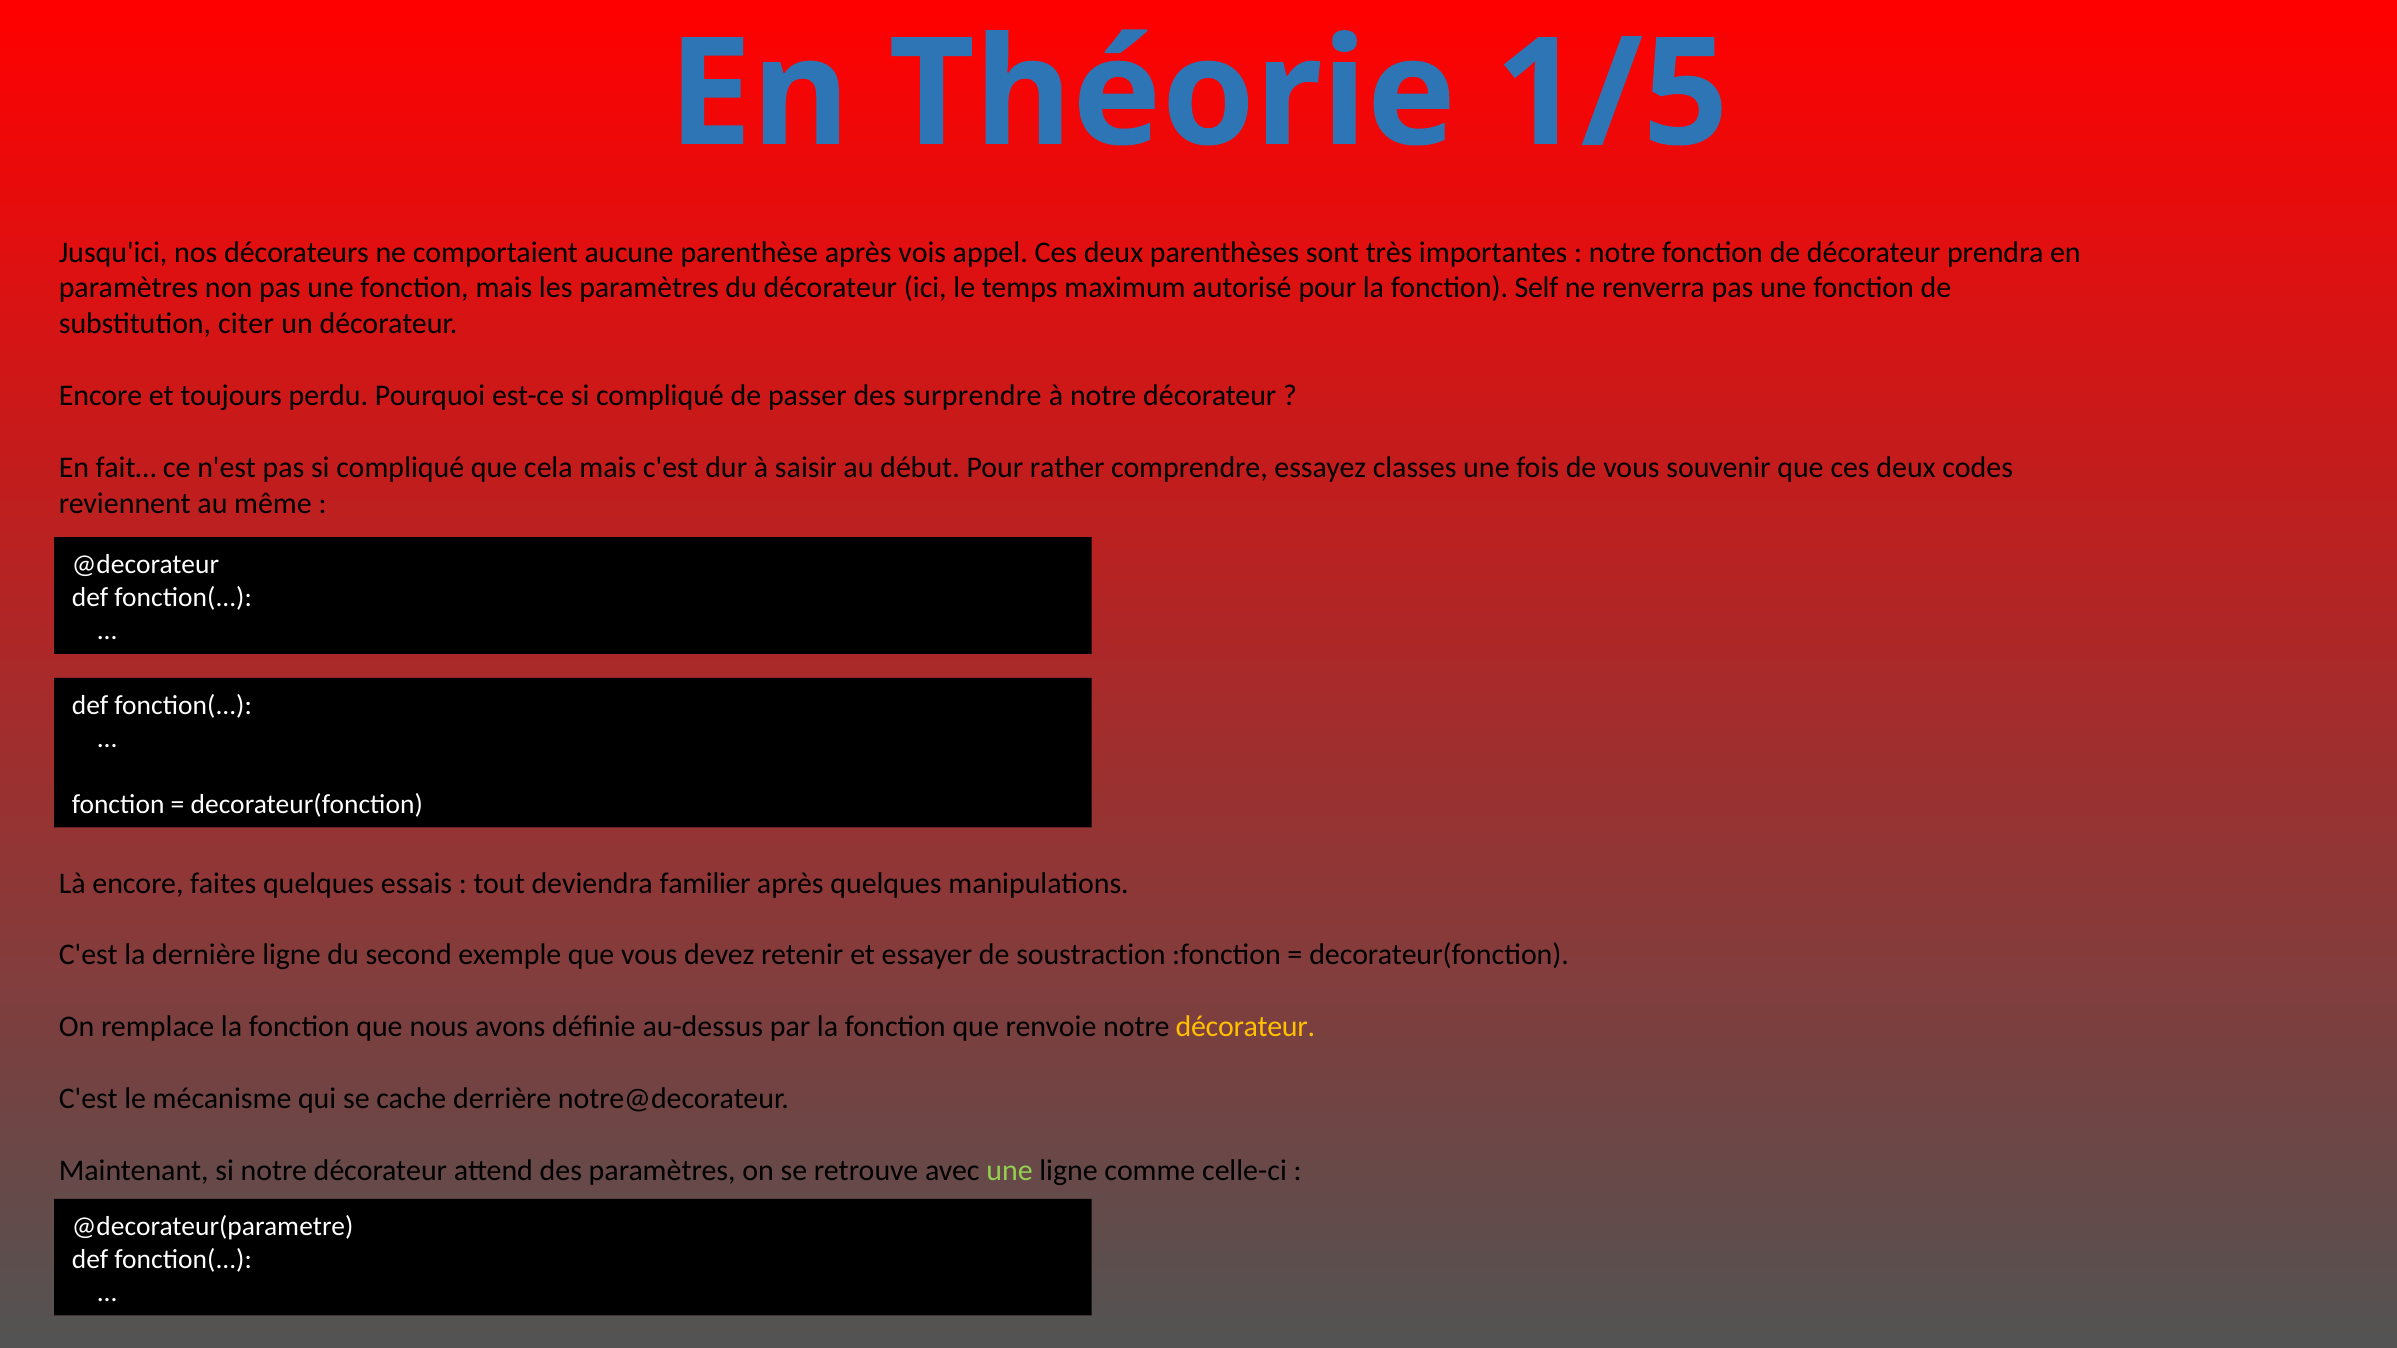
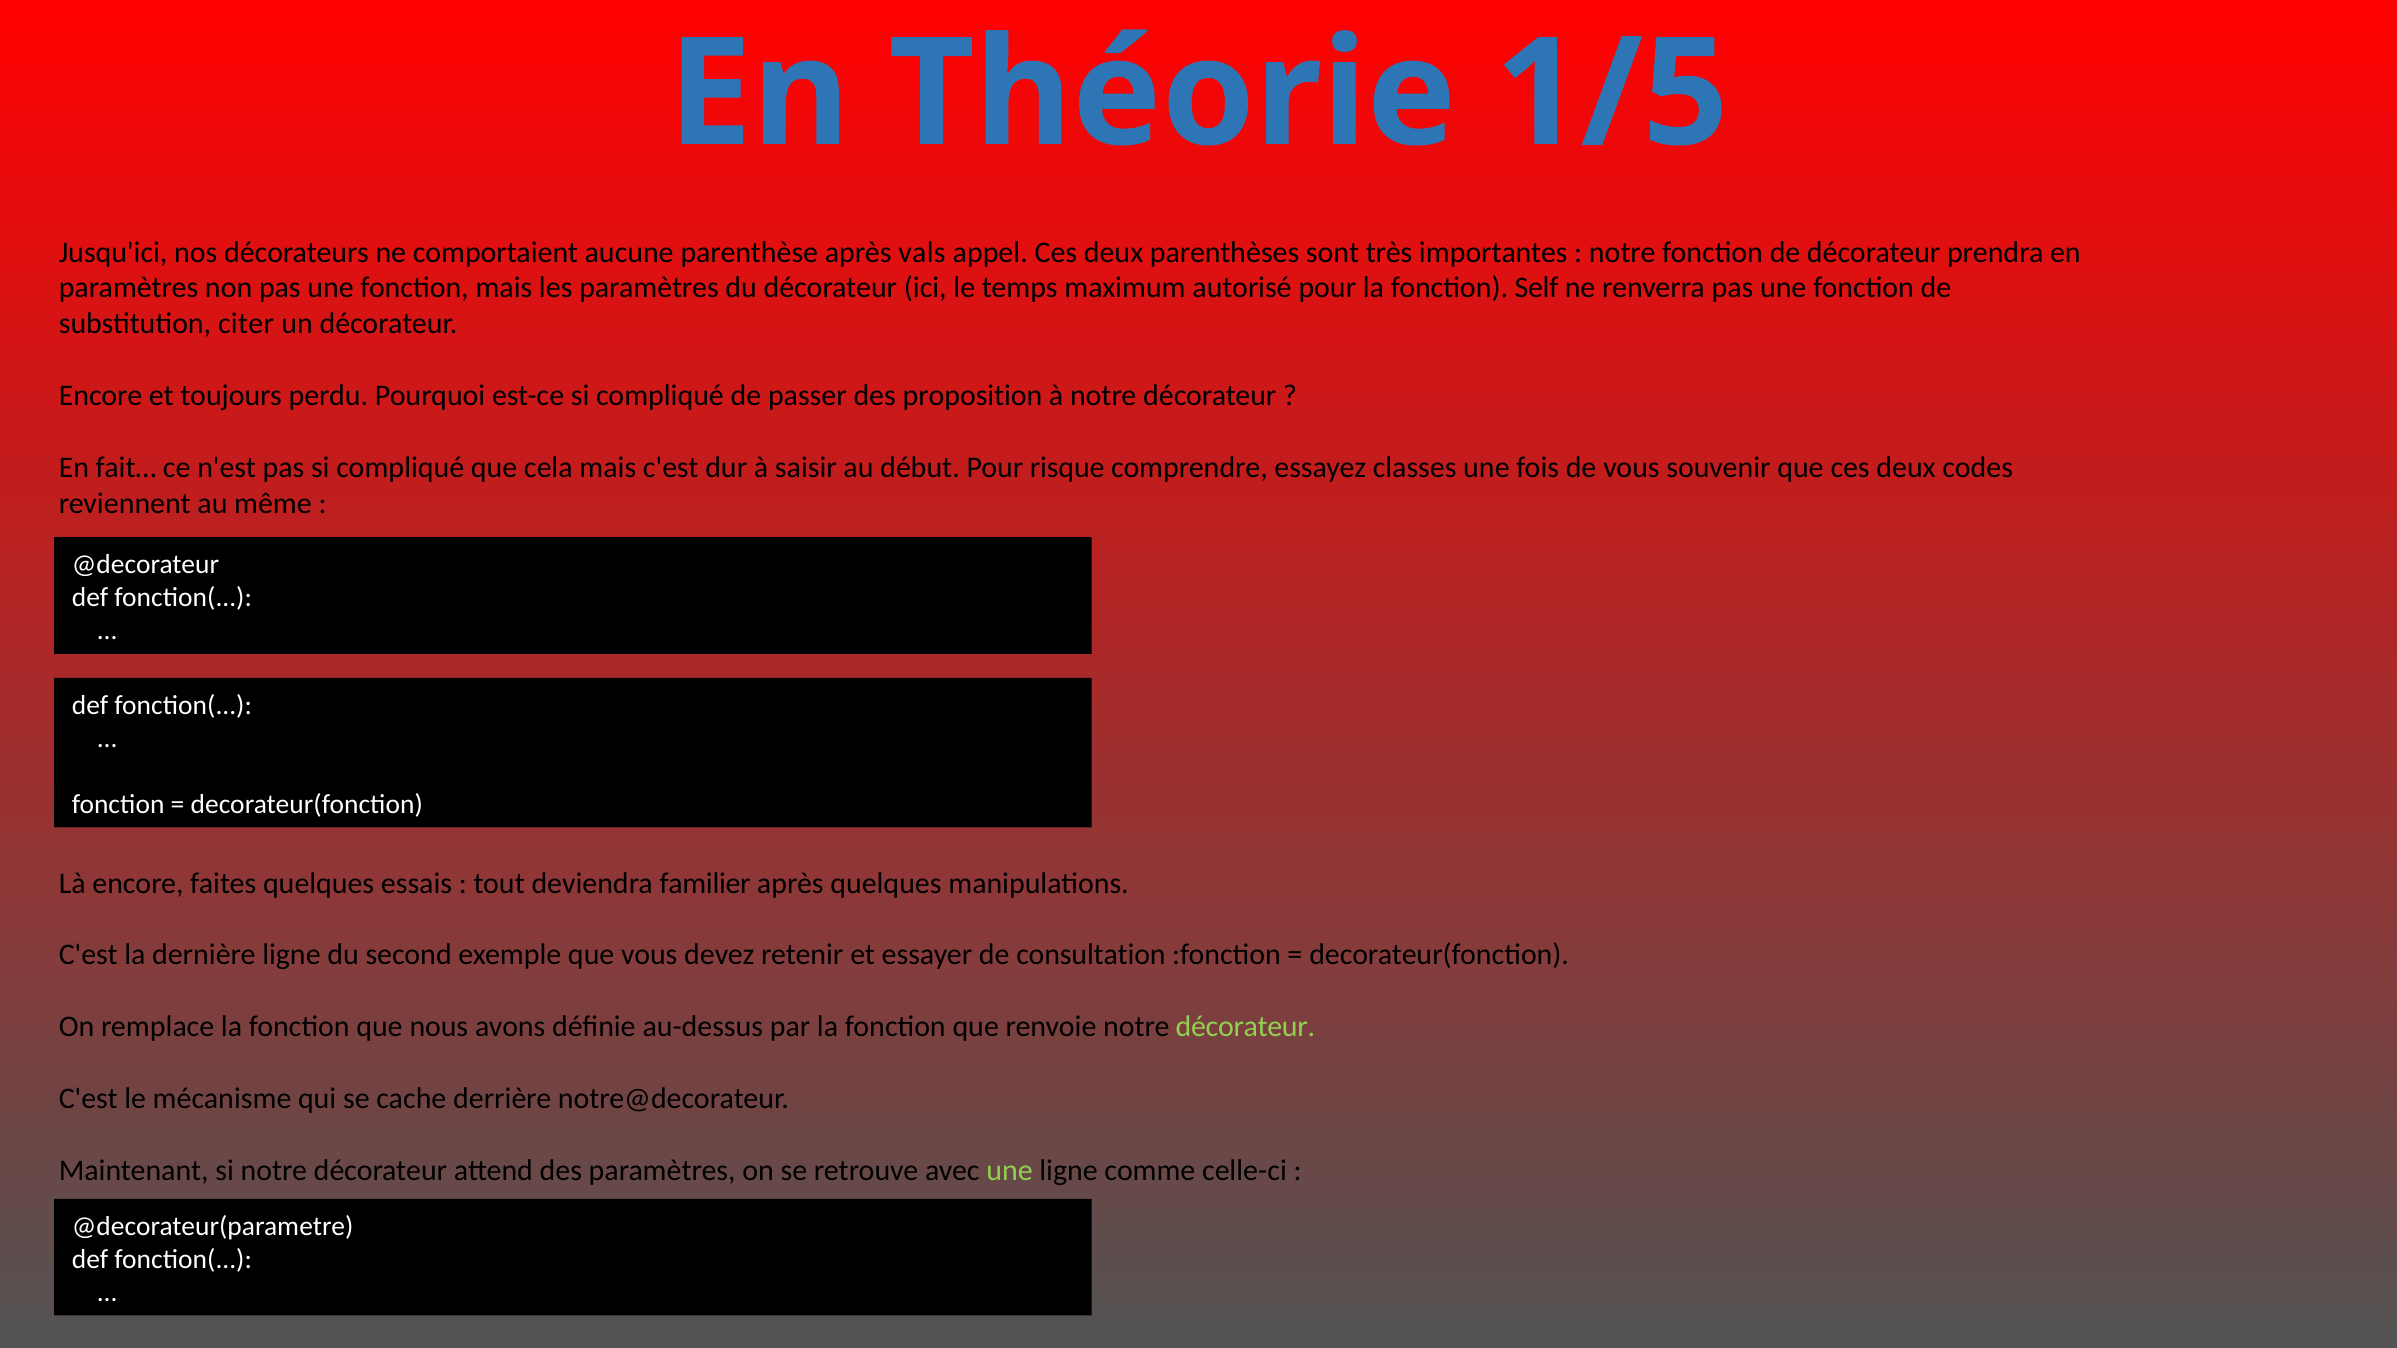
vois: vois -> vals (922, 252)
surprendre: surprendre -> proposition (973, 396)
rather: rather -> risque (1067, 468)
soustraction: soustraction -> consultation (1091, 955)
décorateur colour: yellow -> light green (1245, 1027)
